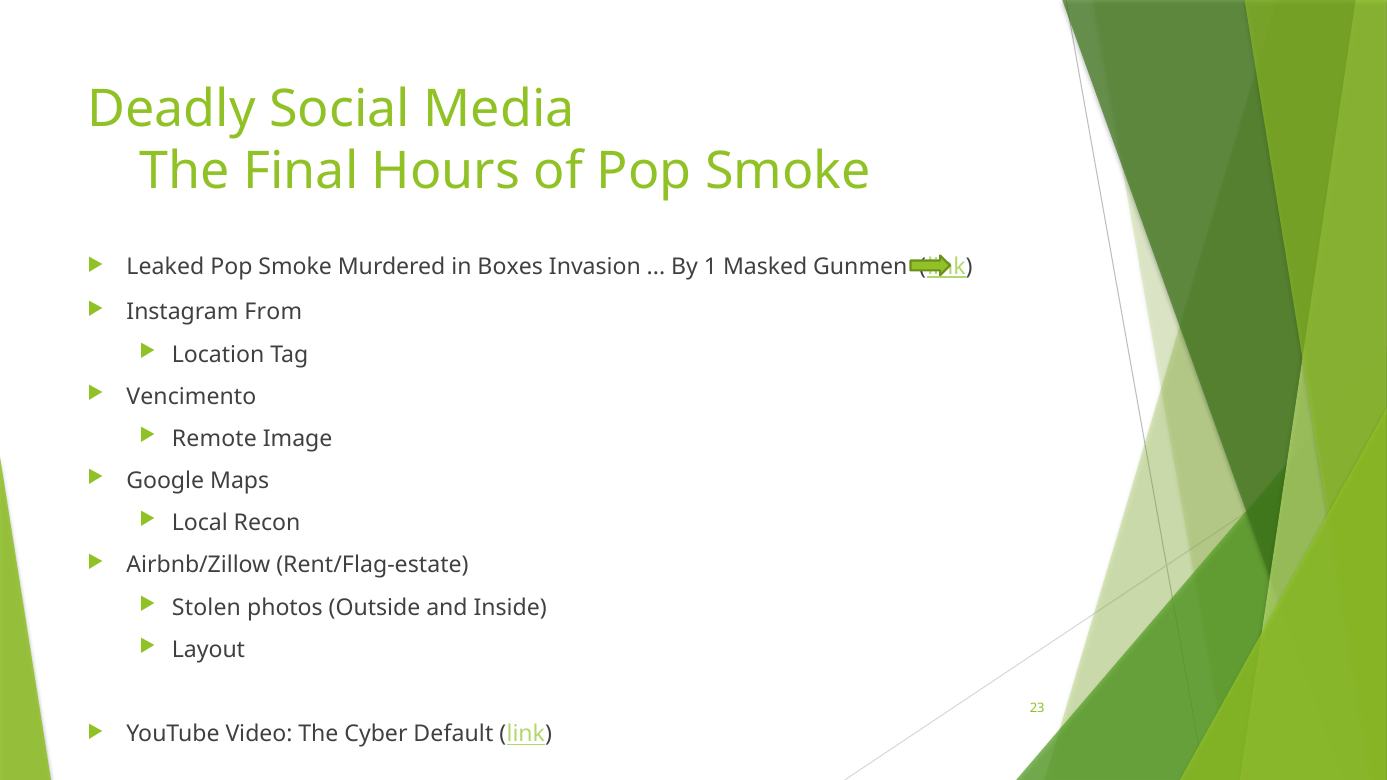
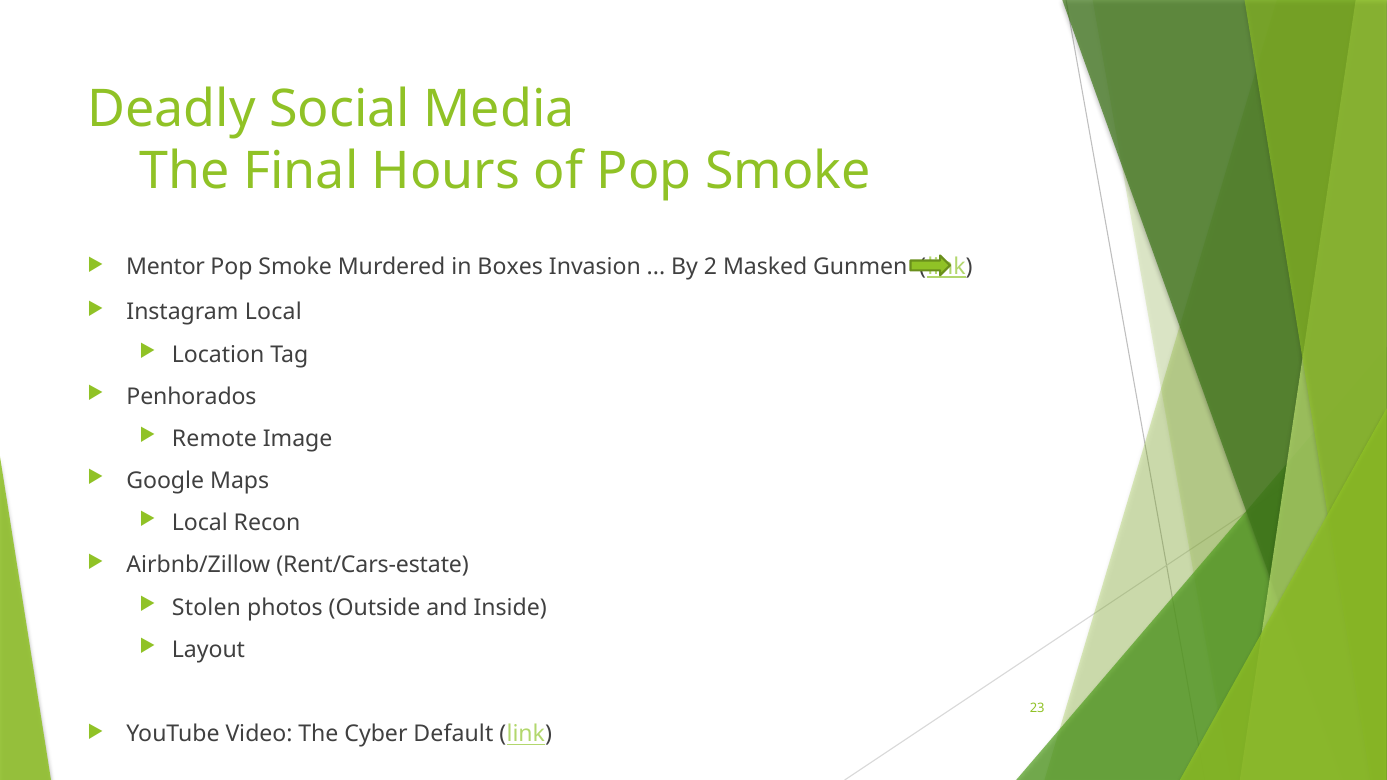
Leaked: Leaked -> Mentor (166, 266)
1: 1 -> 2 (710, 266)
Instagram From: From -> Local (273, 312)
Vencimento: Vencimento -> Penhorados (191, 397)
Rent/Flag-estate: Rent/Flag-estate -> Rent/Cars-estate (373, 565)
